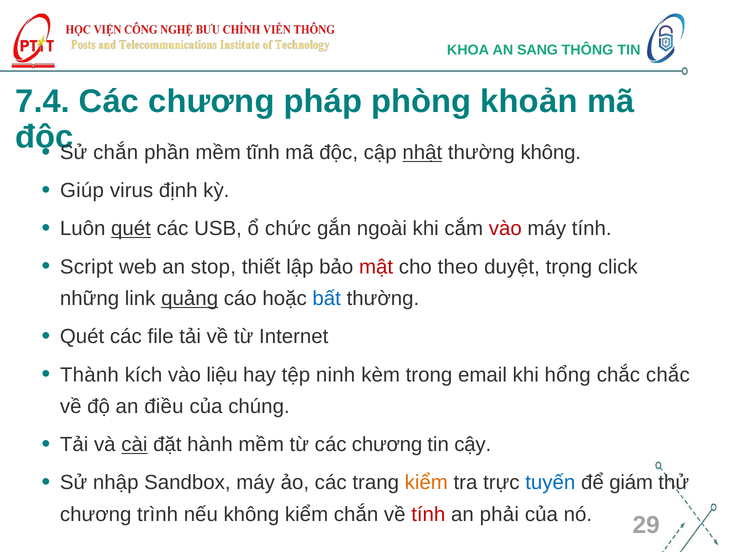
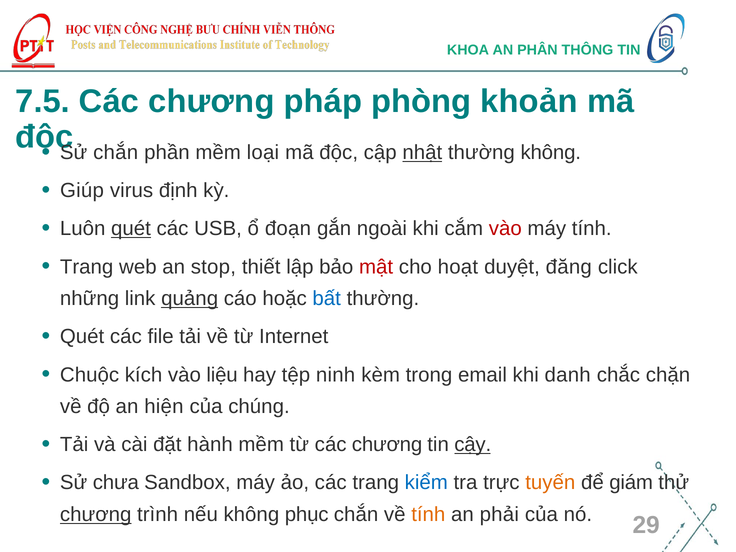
SANG: SANG -> PHÂN (537, 50)
7.4: 7.4 -> 7.5 (43, 101)
tĩnh: tĩnh -> loại (263, 153)
chức: chức -> đoạn (288, 229)
Script: Script -> Trang (87, 267)
theo: theo -> hoạt (458, 267)
trọng: trọng -> đăng (569, 267)
Thành: Thành -> Chuộc (90, 375)
hổng: hổng -> danh (568, 375)
chắc chắc: chắc -> chặn (668, 375)
điều: điều -> hiện (164, 407)
cài underline: present -> none (134, 445)
cậy underline: none -> present (473, 445)
nhập: nhập -> chưa (116, 483)
kiểm colour: orange -> blue (426, 483)
tuyến colour: blue -> orange (550, 483)
chương underline: none -> present (96, 515)
không kiểm: kiểm -> phục (307, 515)
tính colour: red -> orange (428, 515)
